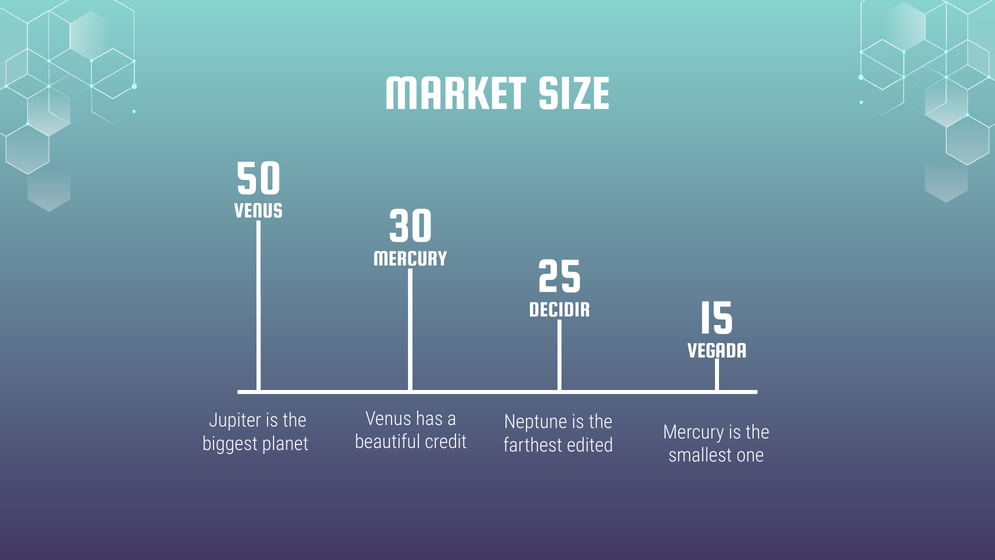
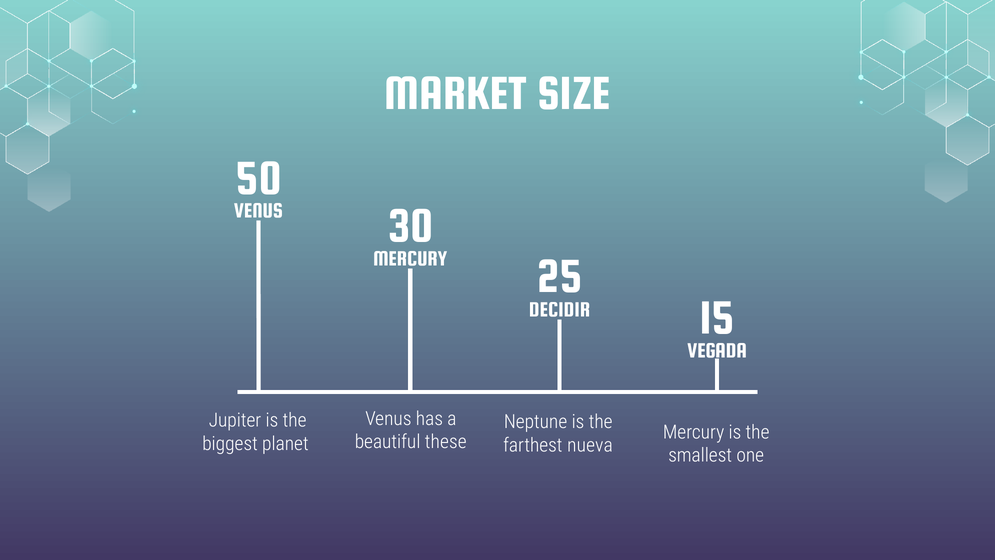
credit: credit -> these (446, 442)
edited: edited -> nueva (590, 445)
